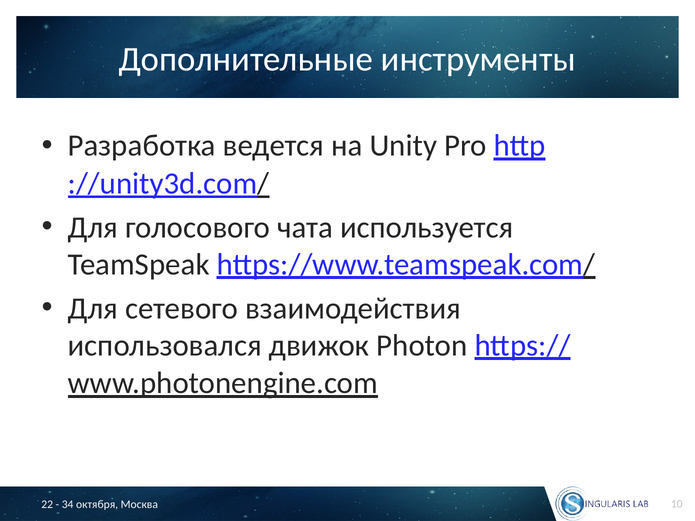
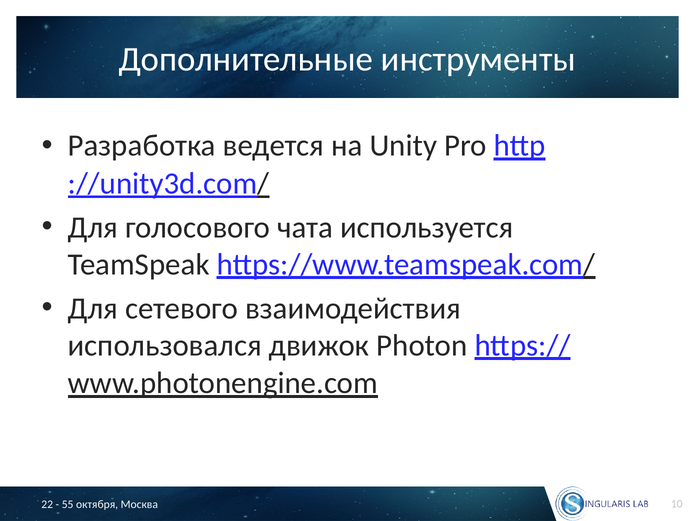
34: 34 -> 55 (68, 505)
